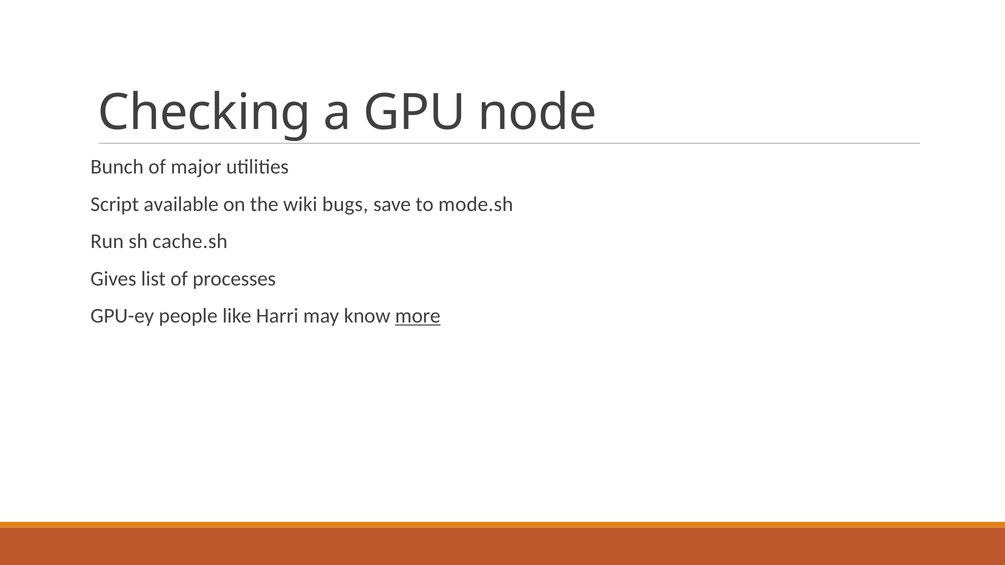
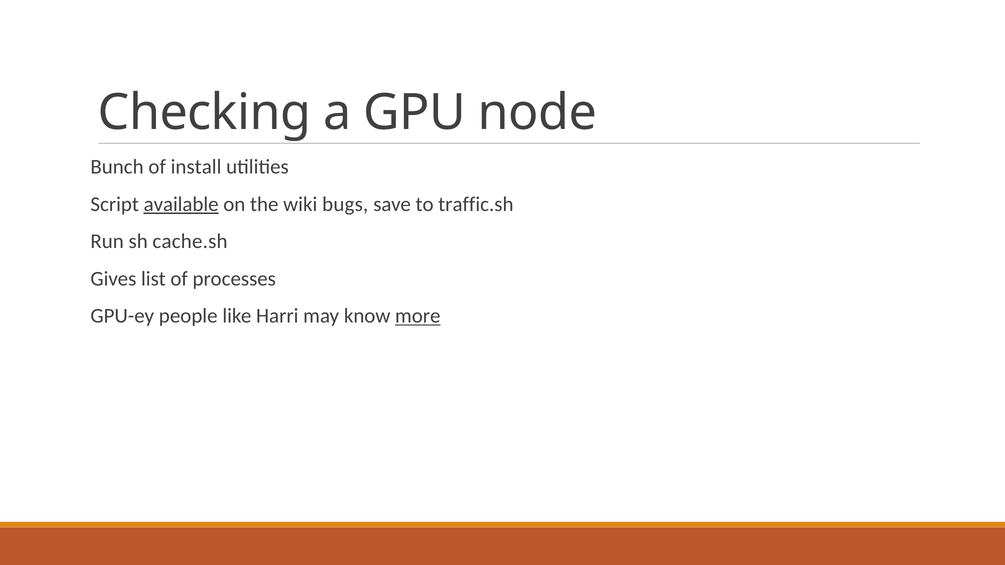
major: major -> install (196, 167)
available underline: none -> present (181, 204)
mode.sh: mode.sh -> traffic.sh (476, 204)
